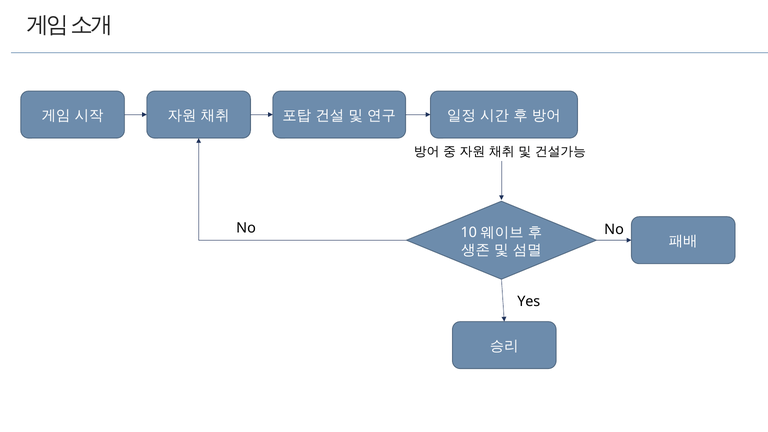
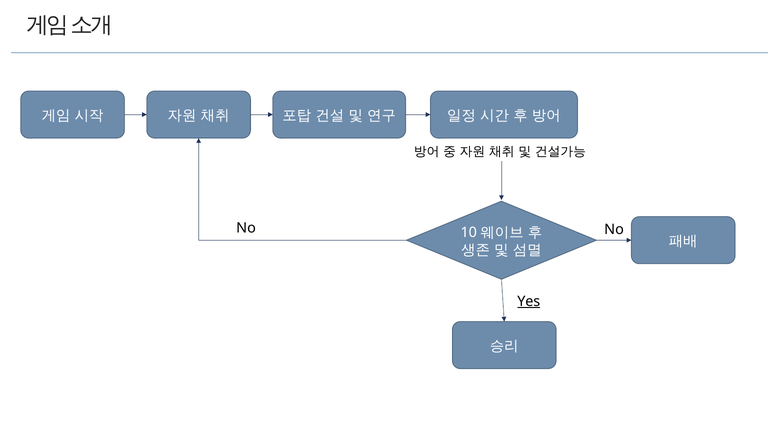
Yes underline: none -> present (529, 301)
